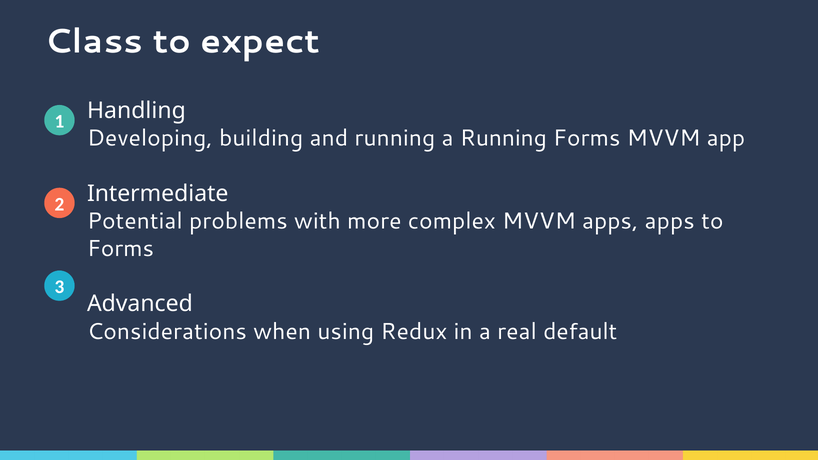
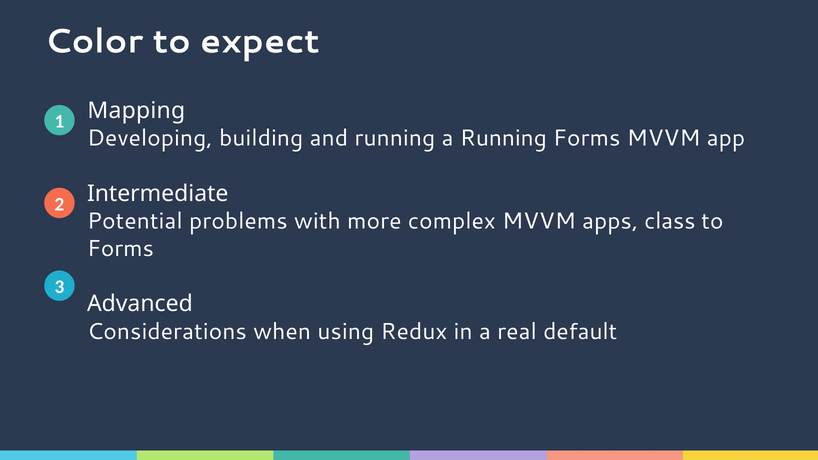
Class: Class -> Color (94, 42)
Handling: Handling -> Mapping (136, 111)
apps apps: apps -> class (670, 221)
